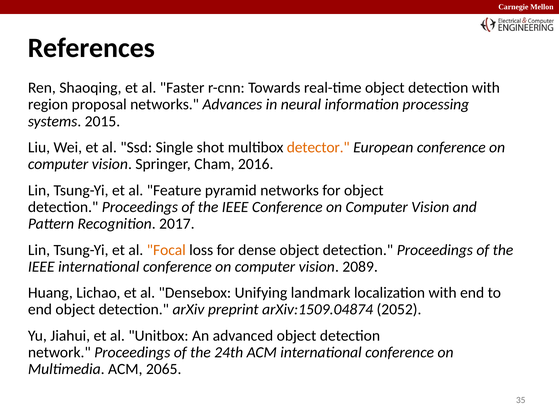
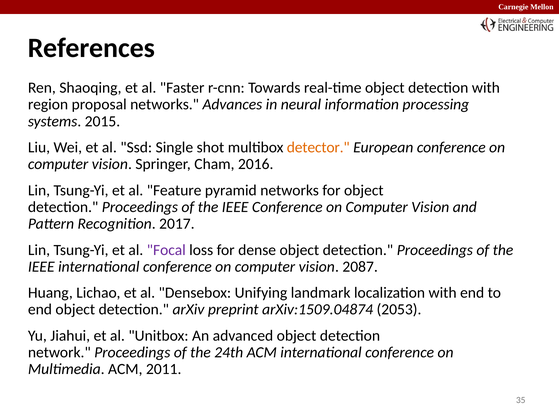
Focal colour: orange -> purple (166, 250)
2089: 2089 -> 2087 (360, 267)
2052: 2052 -> 2053 (399, 310)
2065: 2065 -> 2011 (164, 369)
